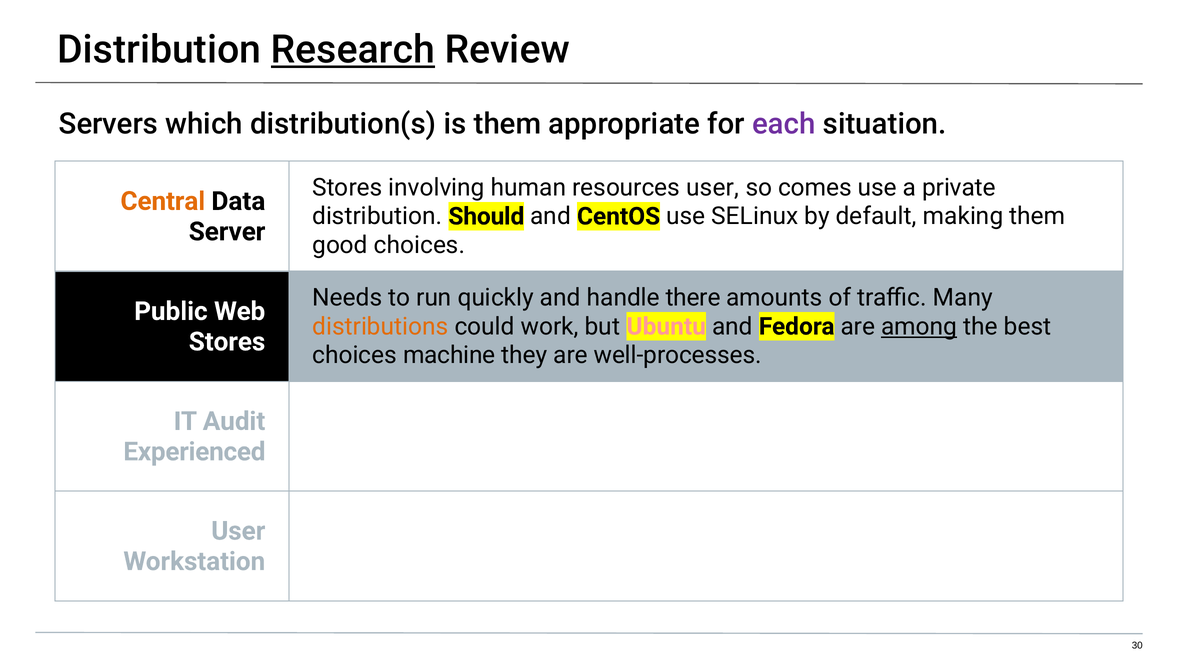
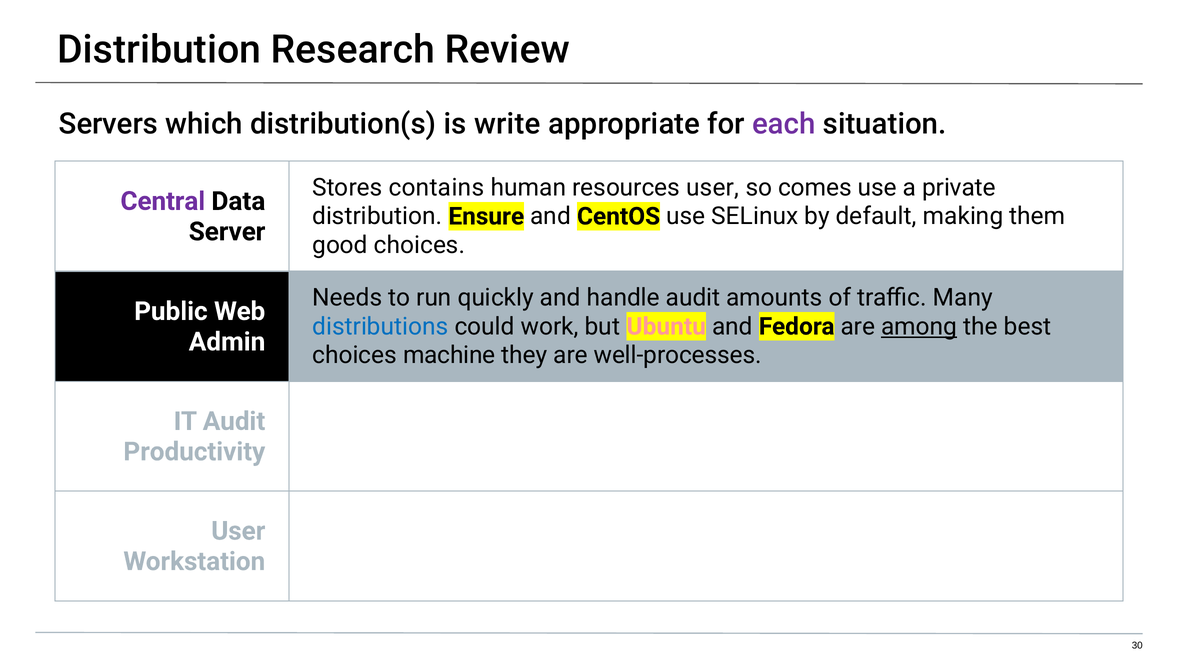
Research underline: present -> none (353, 50)
is them: them -> write (507, 124)
involving: involving -> contains (436, 187)
Central colour: orange -> purple (163, 201)
Should: Should -> Ensure (486, 216)
handle there: there -> audit (693, 297)
distributions colour: orange -> blue (380, 326)
Stores: Stores -> Admin (227, 342)
Experienced: Experienced -> Productivity (194, 451)
